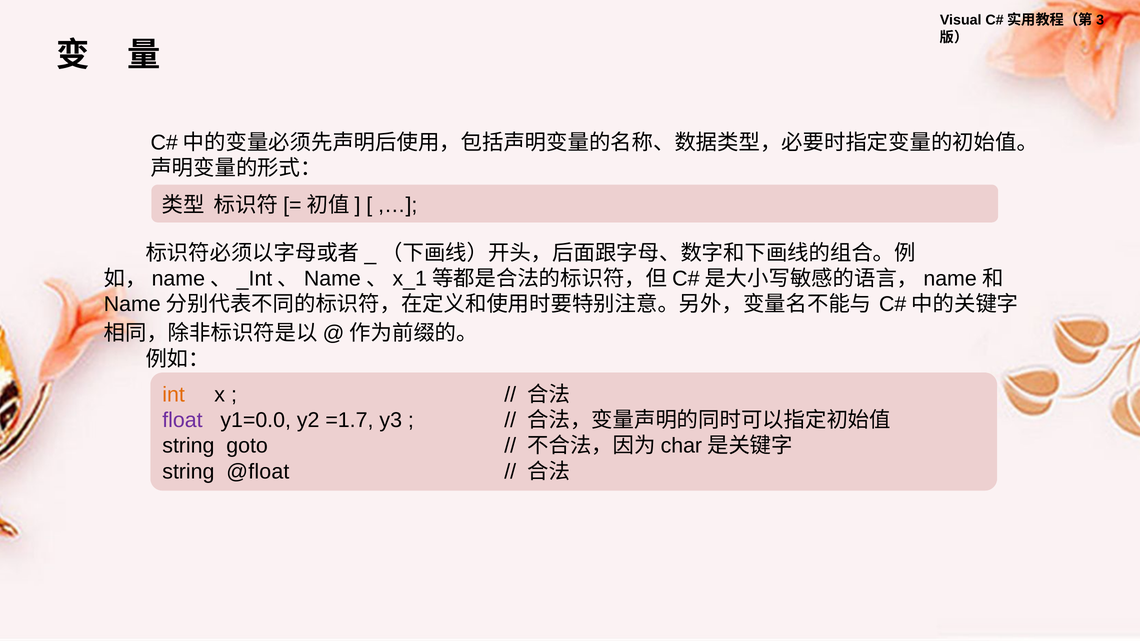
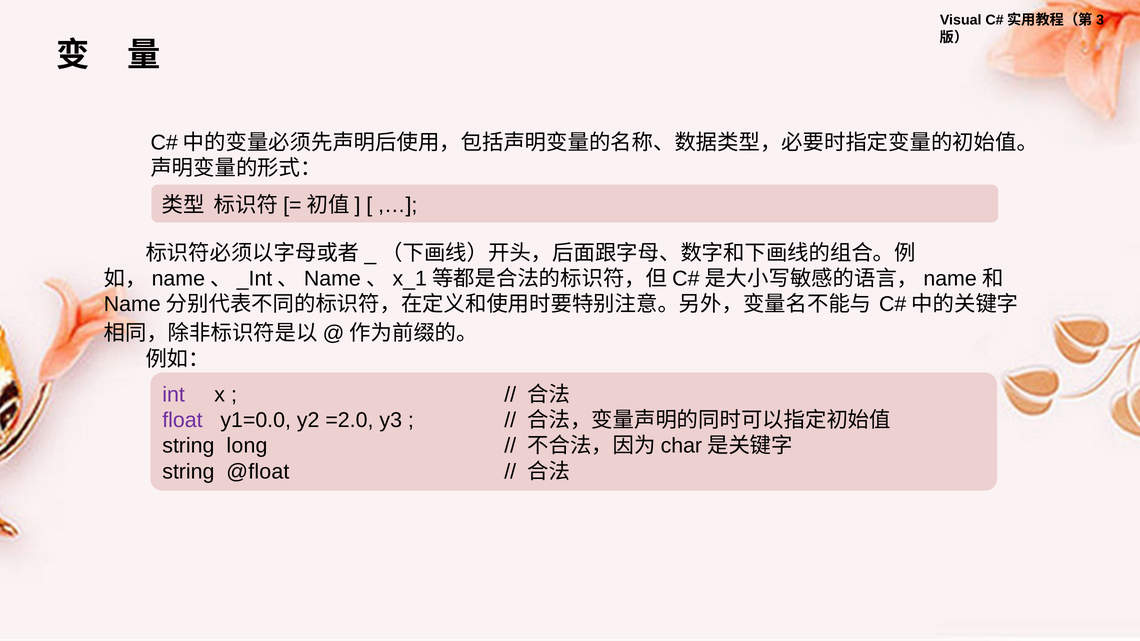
int colour: orange -> purple (174, 395)
=1.7: =1.7 -> =2.0 (349, 420)
goto: goto -> long (247, 446)
